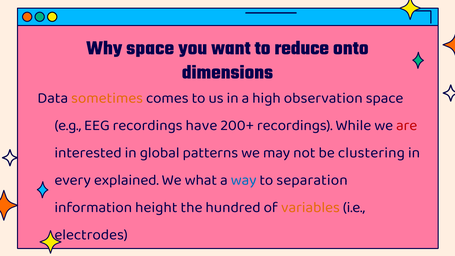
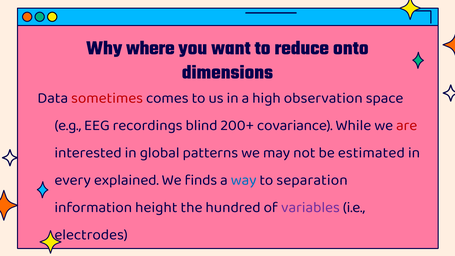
Why space: space -> where (150, 48)
sometimes colour: orange -> red (107, 98)
have: have -> blind (202, 125)
200+ recordings: recordings -> covariance (295, 125)
clustering: clustering -> estimated (371, 153)
what: what -> finds (201, 180)
variables colour: orange -> purple (310, 207)
